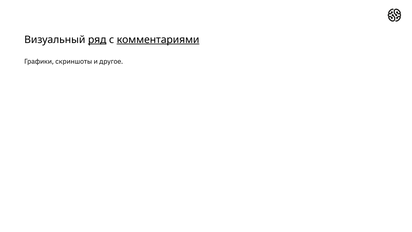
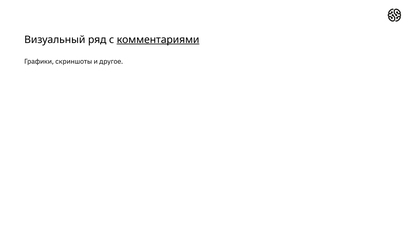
ряд underline: present -> none (97, 40)
